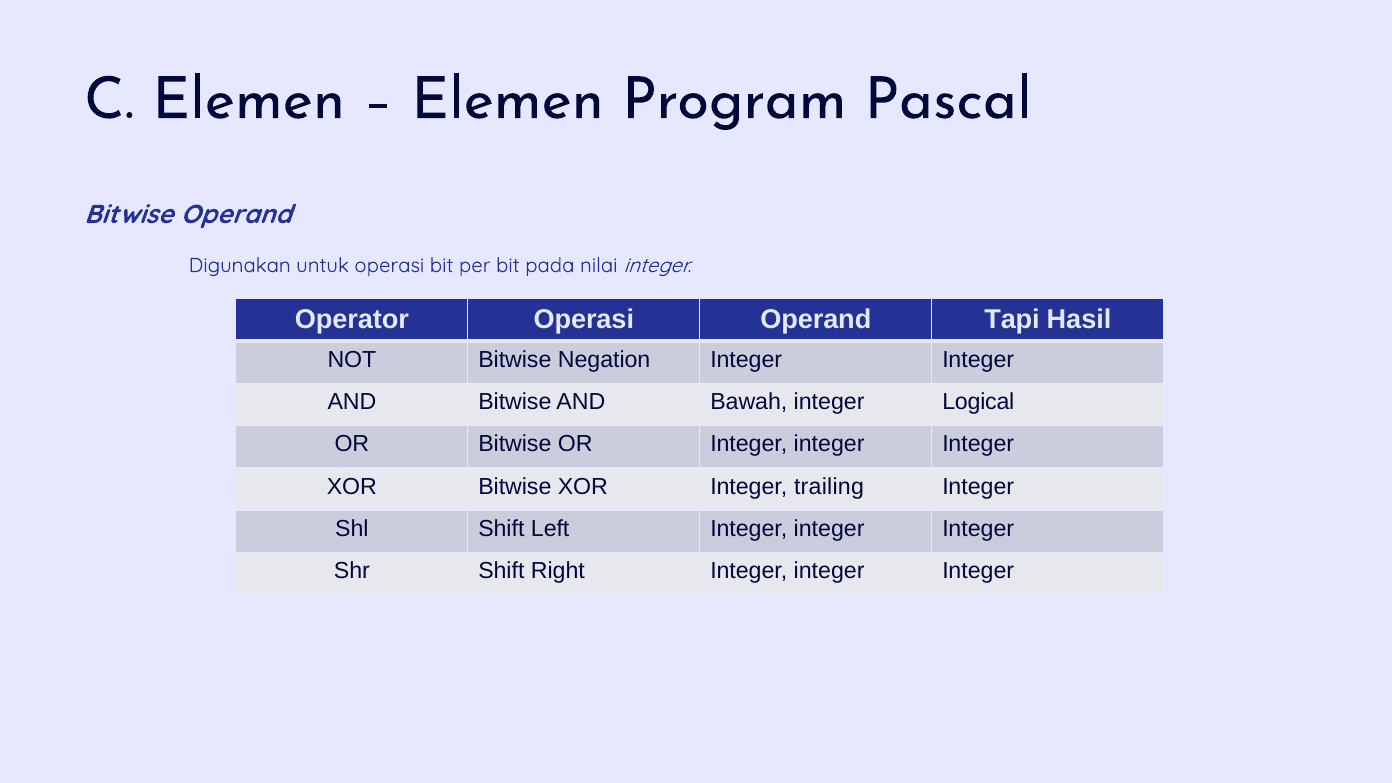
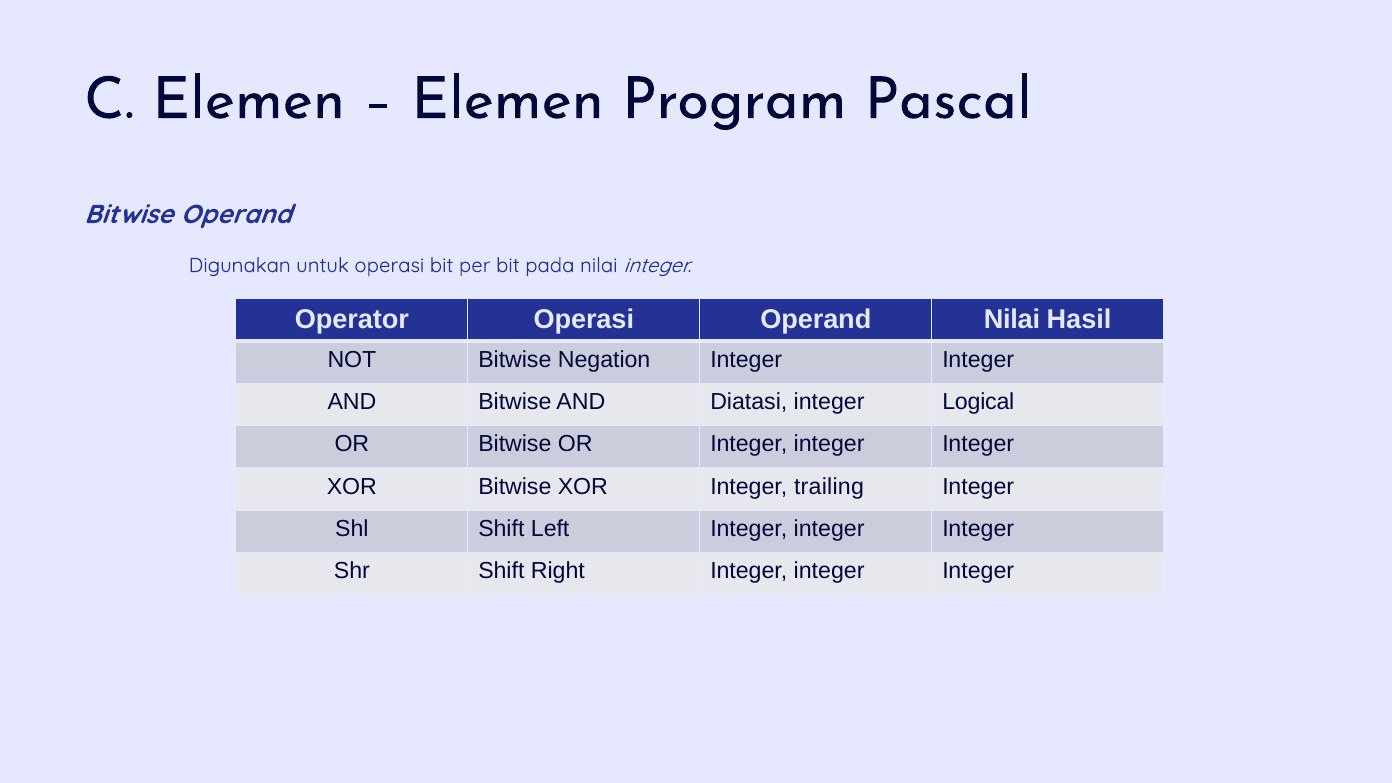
Operand Tapi: Tapi -> Nilai (1012, 319)
Bawah: Bawah -> Diatasi (749, 402)
